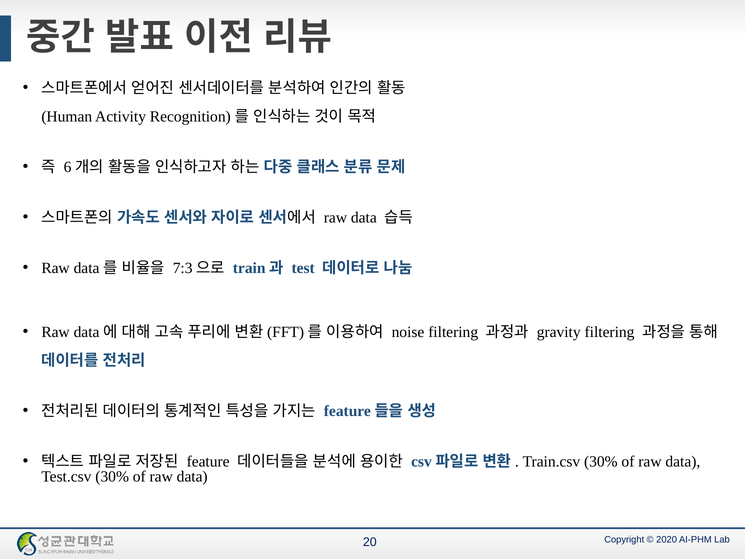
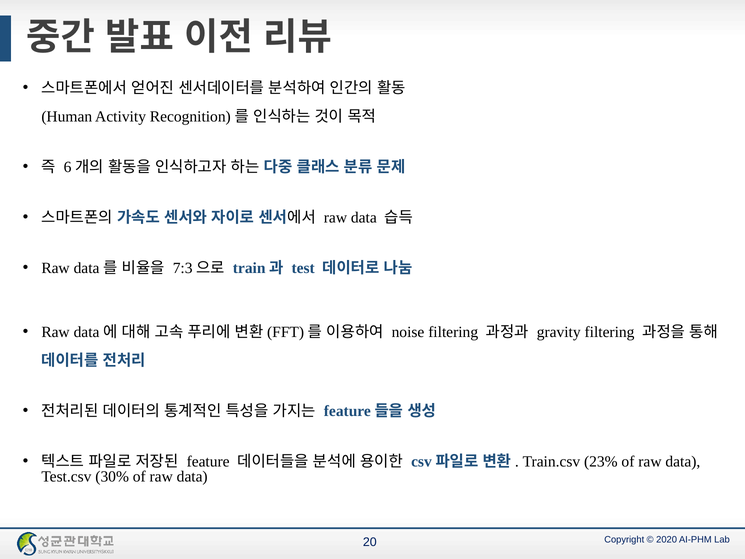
Train.csv 30%: 30% -> 23% (601, 461)
